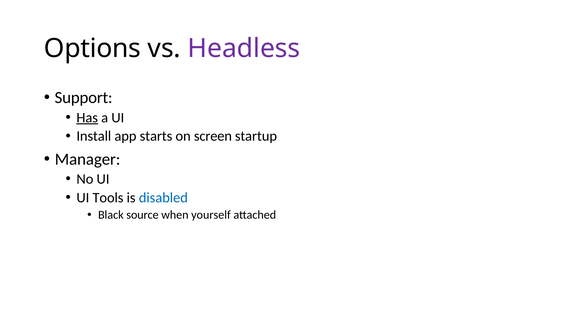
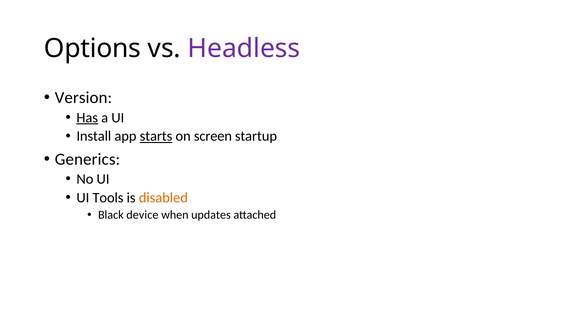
Support: Support -> Version (83, 98)
starts underline: none -> present (156, 136)
Manager: Manager -> Generics (87, 159)
disabled colour: blue -> orange (163, 197)
source: source -> device (142, 215)
yourself: yourself -> updates (211, 215)
